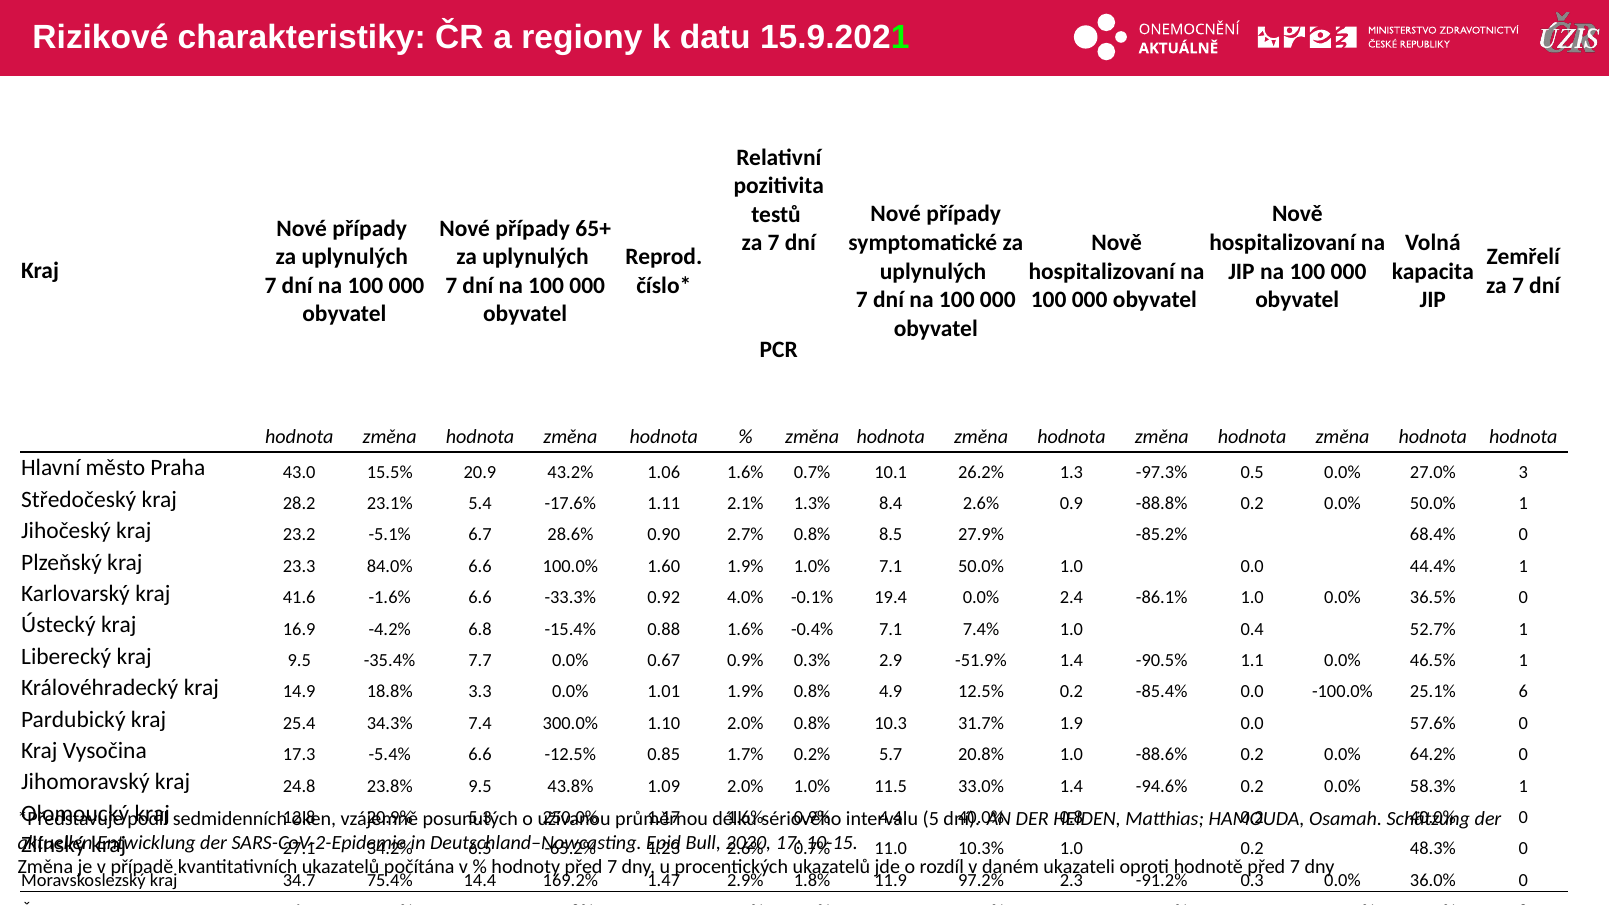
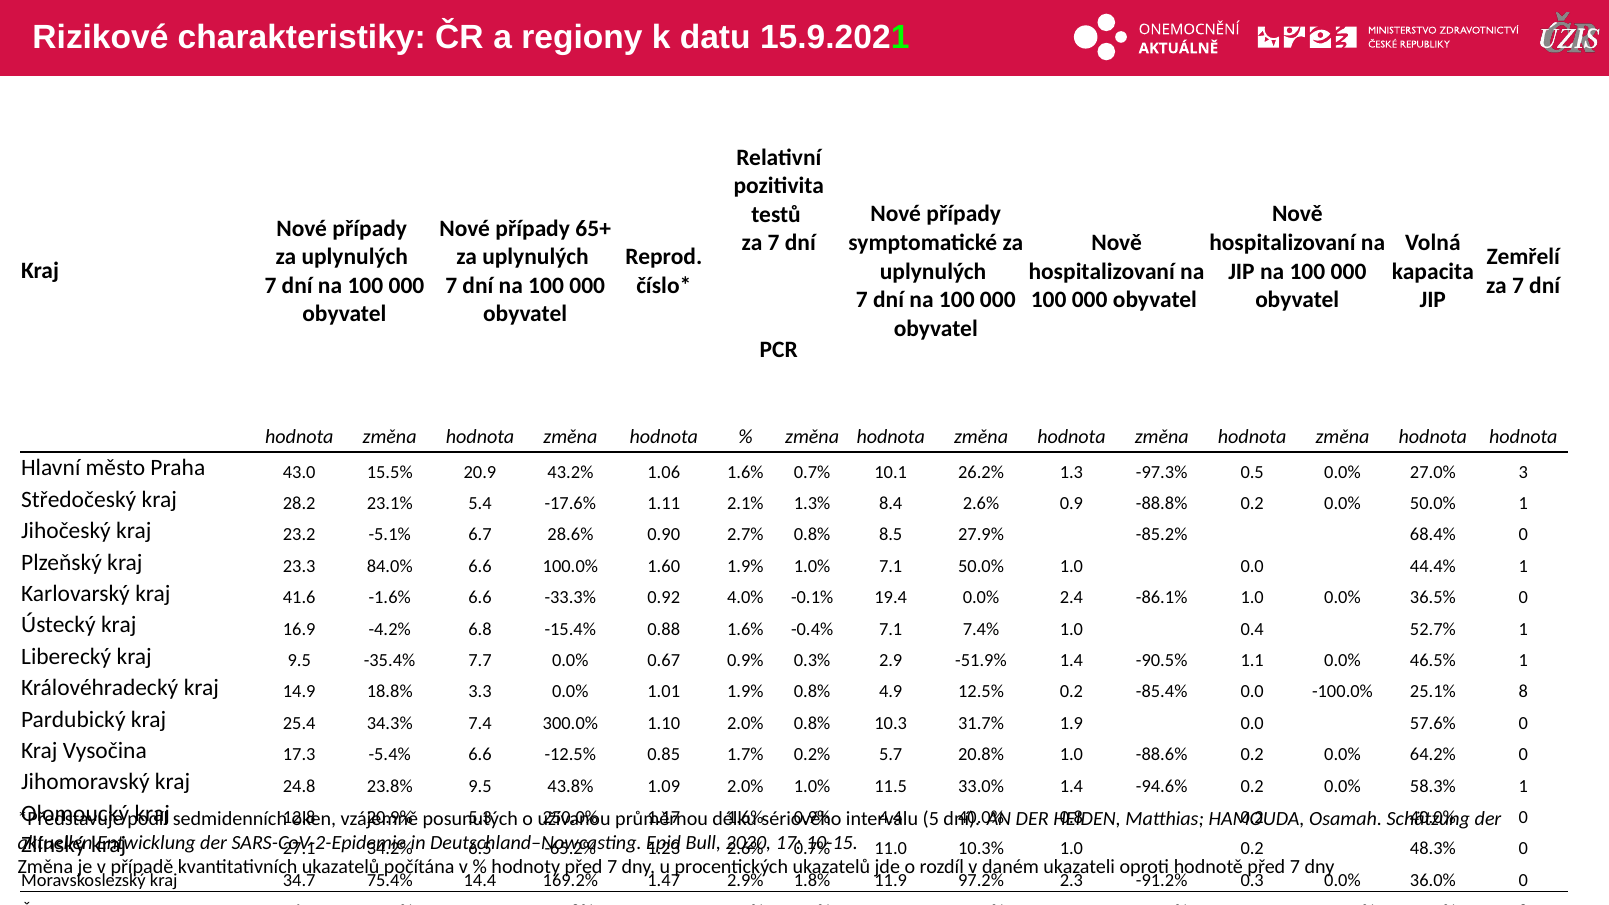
25.1% 6: 6 -> 8 (1523, 692)
